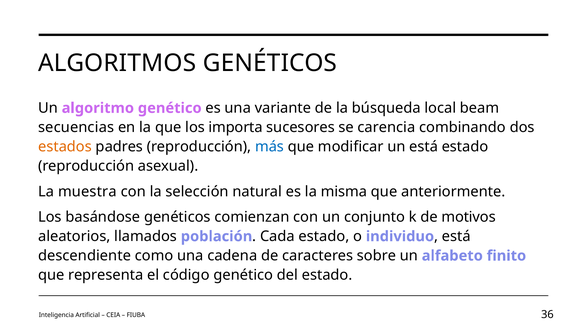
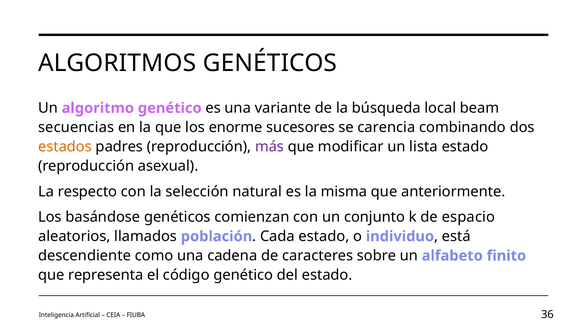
importa: importa -> enorme (236, 127)
más colour: blue -> purple (269, 147)
un está: está -> lista (424, 147)
muestra: muestra -> respecto (88, 192)
motivos: motivos -> espacio (468, 217)
